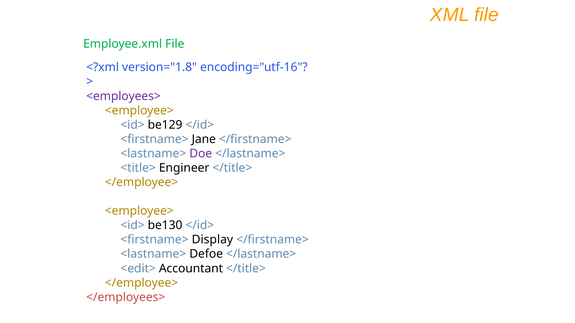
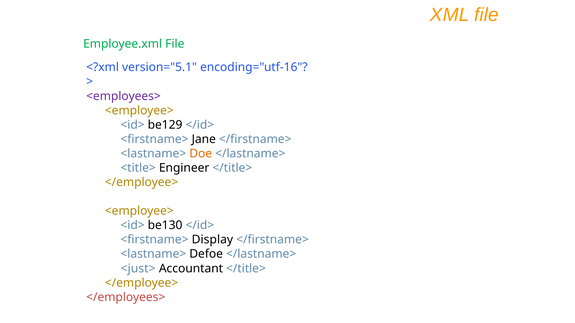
version="1.8: version="1.8 -> version="5.1 (159, 67)
Doe colour: purple -> orange (201, 154)
<edit>: <edit> -> <just> (138, 269)
